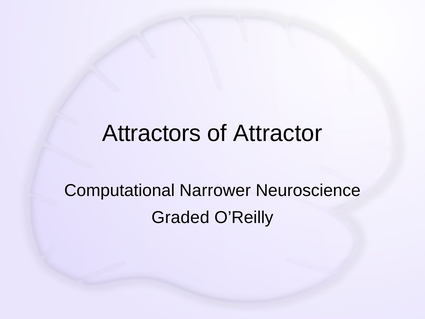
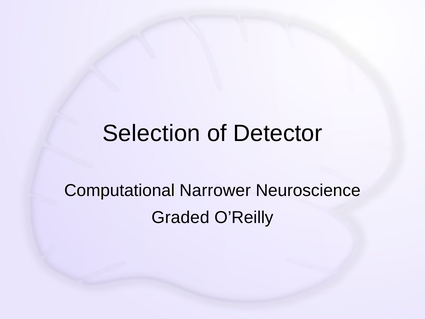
Attractors: Attractors -> Selection (151, 133)
Attractor: Attractor -> Detector (278, 133)
